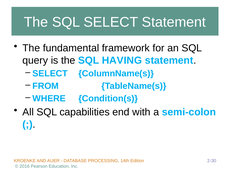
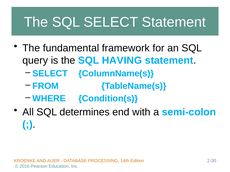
capabilities: capabilities -> determines (85, 112)
